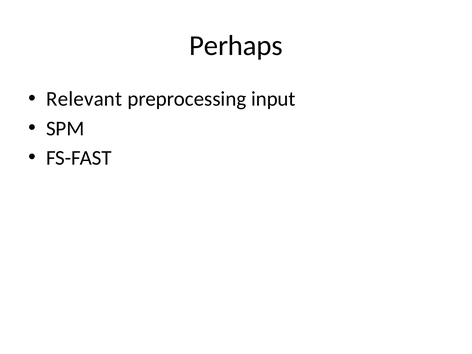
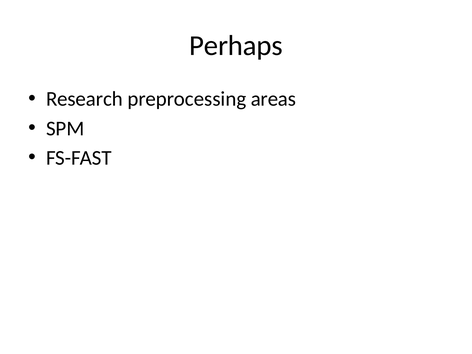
Relevant: Relevant -> Research (84, 99)
input: input -> areas (273, 99)
